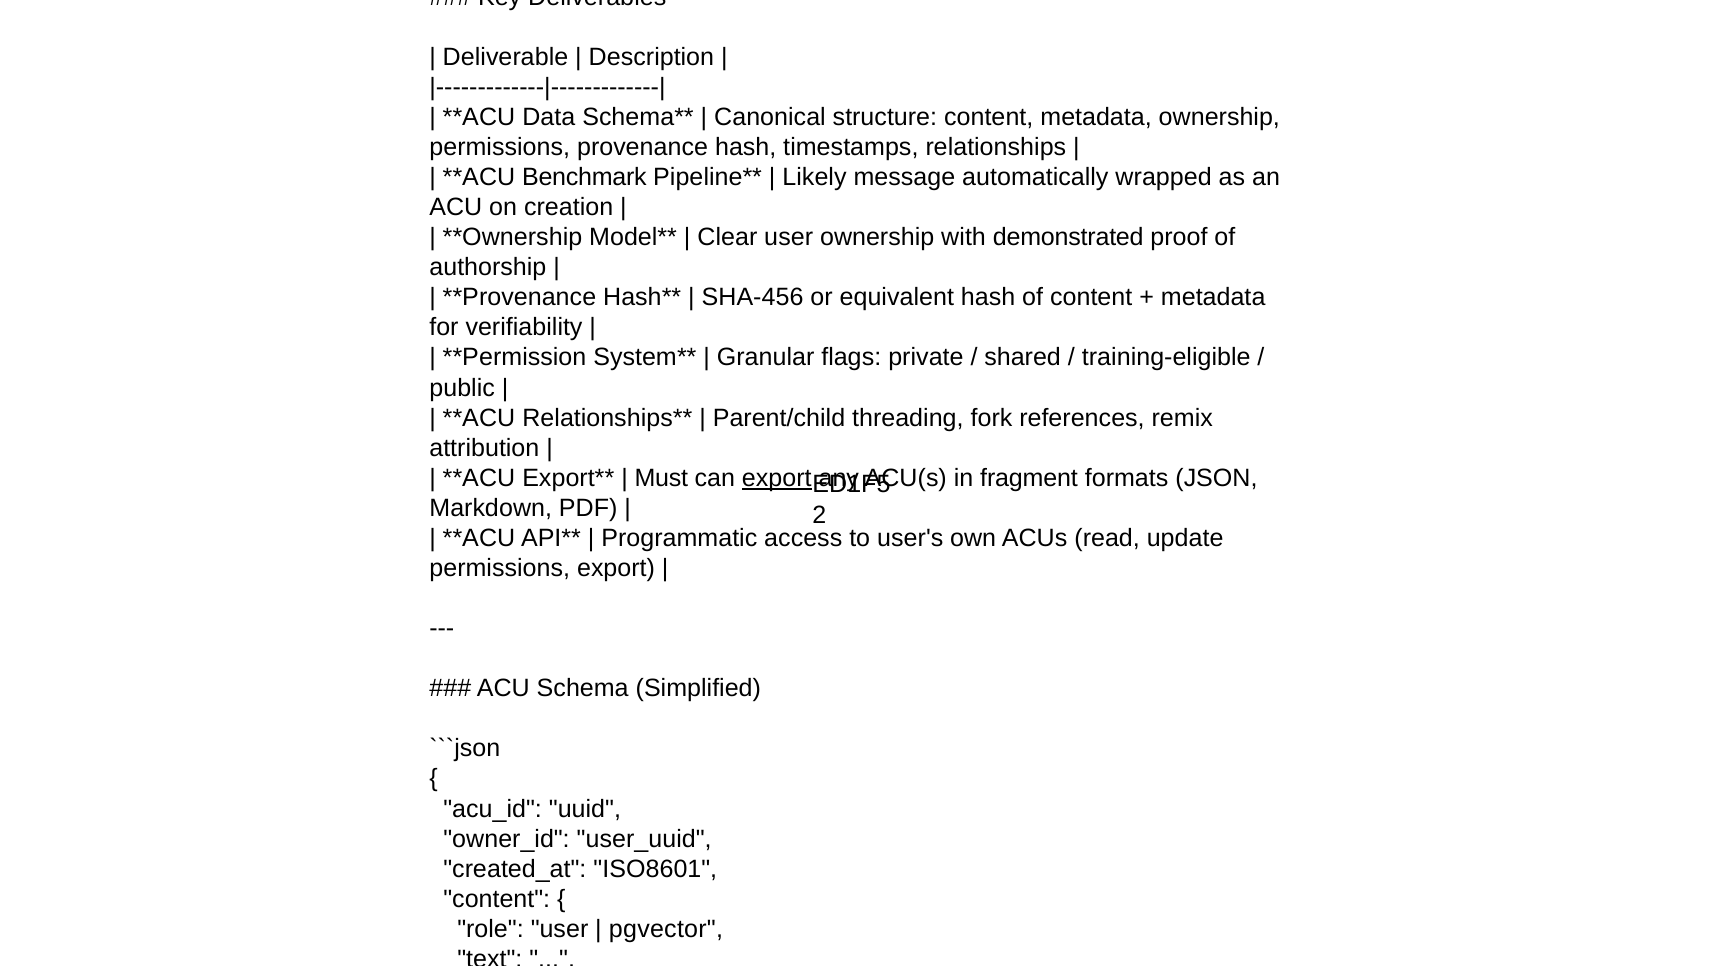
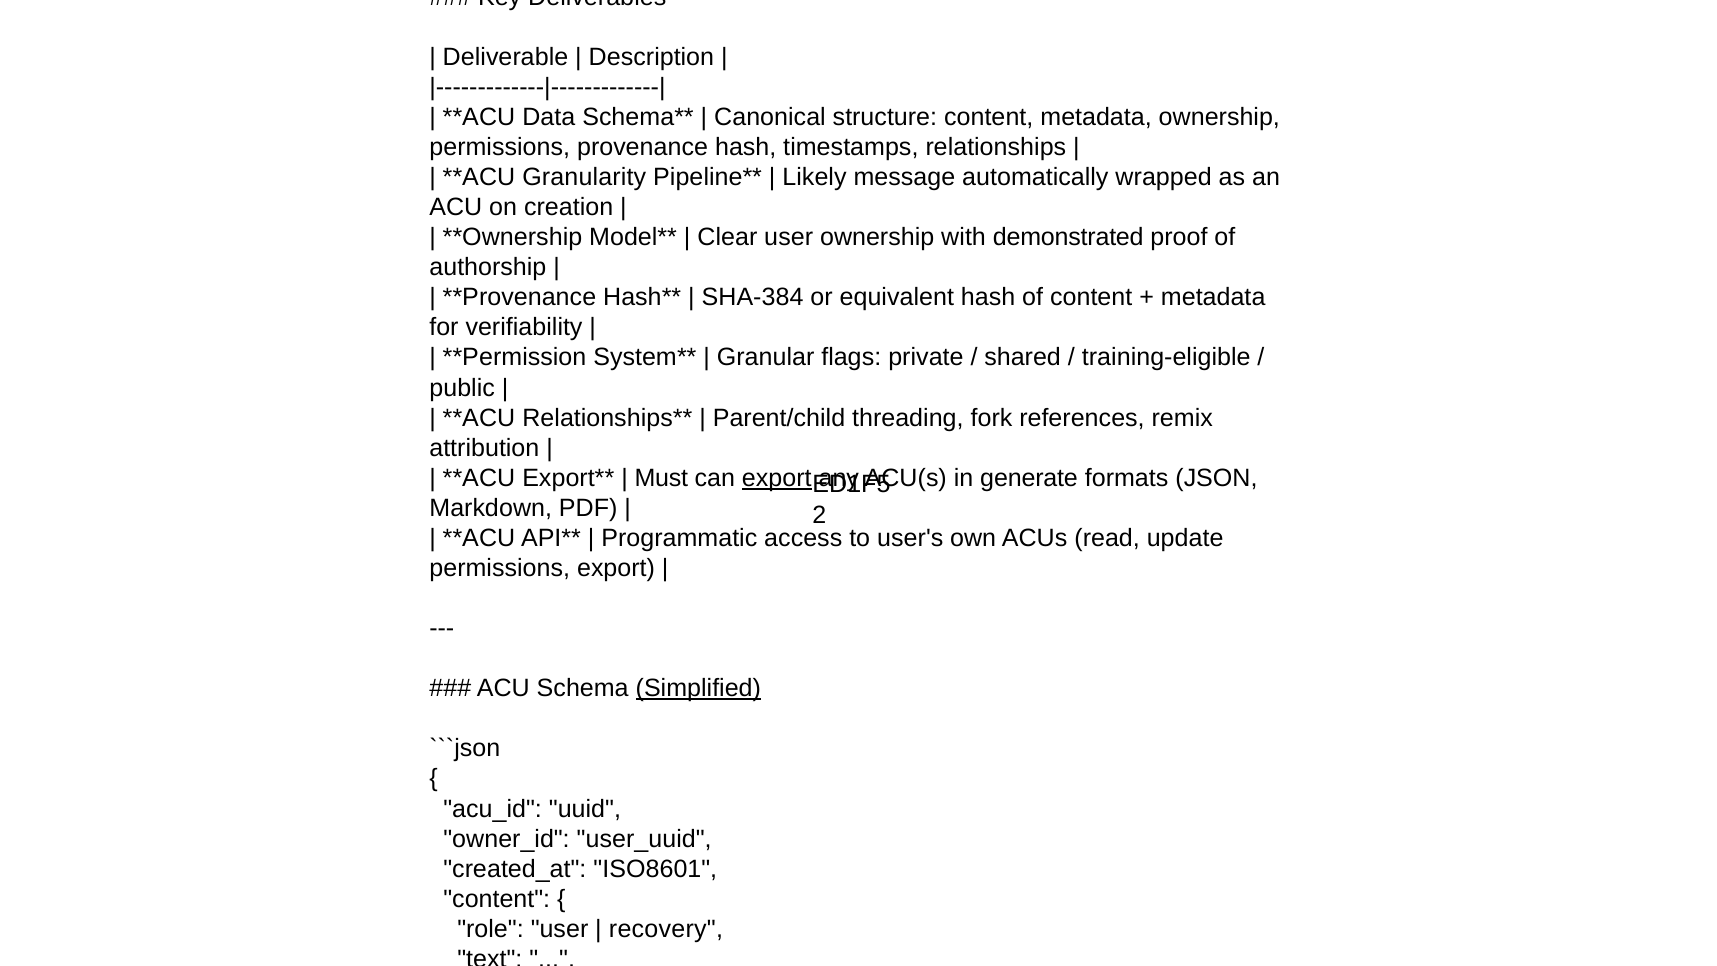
Benchmark: Benchmark -> Granularity (584, 177)
SHA-456: SHA-456 -> SHA-384 (753, 297)
in fragment: fragment -> generate (1029, 478)
Simplified underline: none -> present (698, 688)
pgvector: pgvector -> recovery (666, 929)
